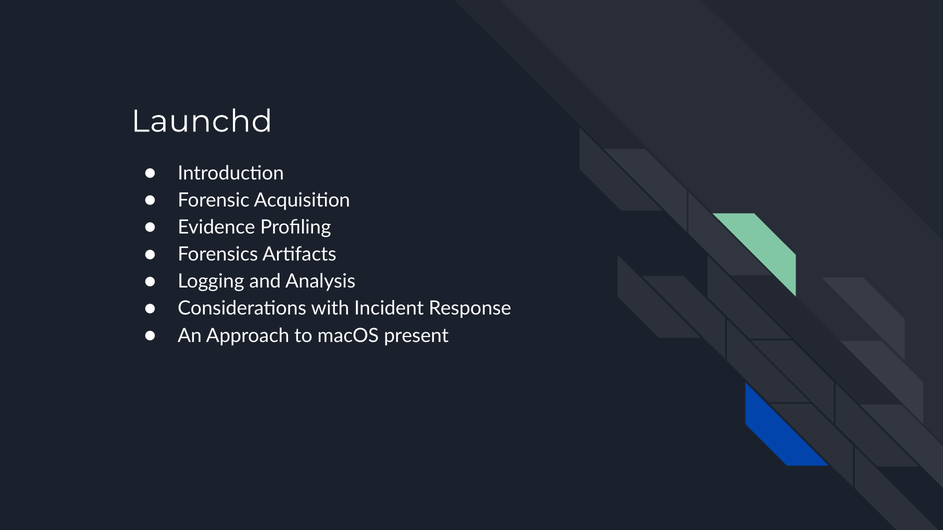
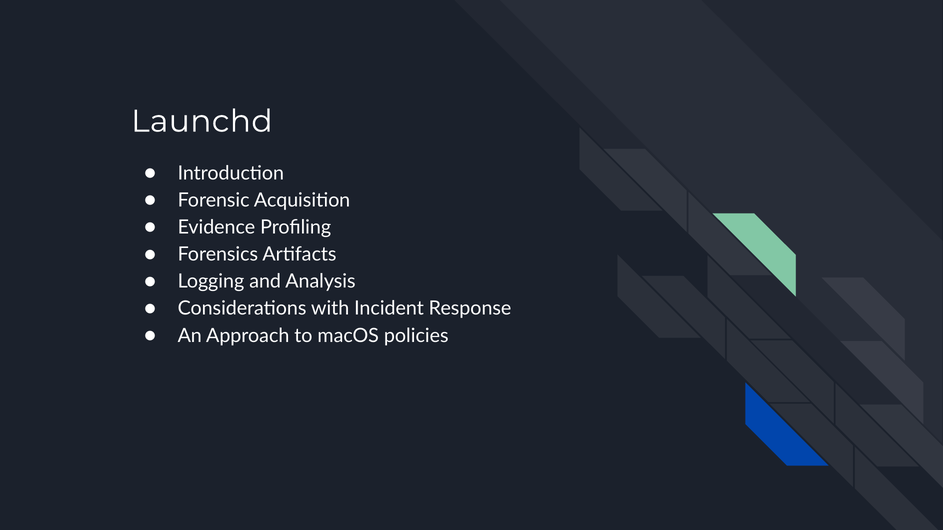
present: present -> policies (416, 336)
